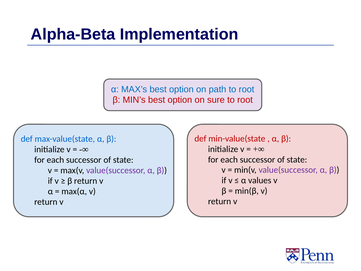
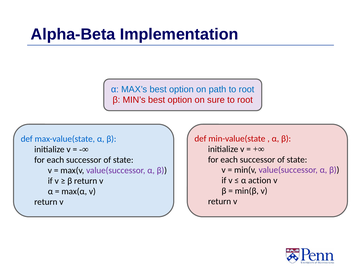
values: values -> action (260, 180)
